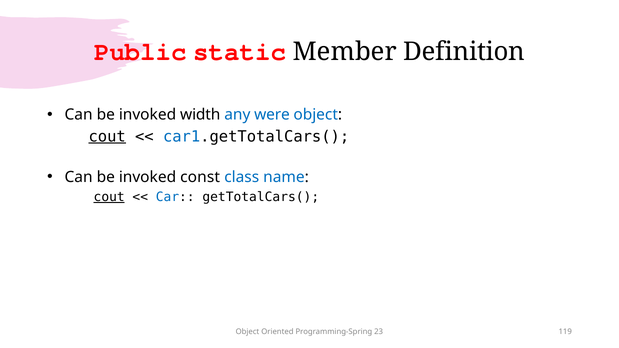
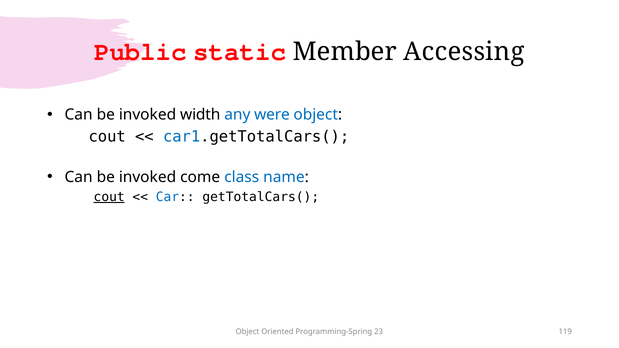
Definition: Definition -> Accessing (464, 52)
cout underline: present -> none (107, 137)
const: const -> come (200, 177)
